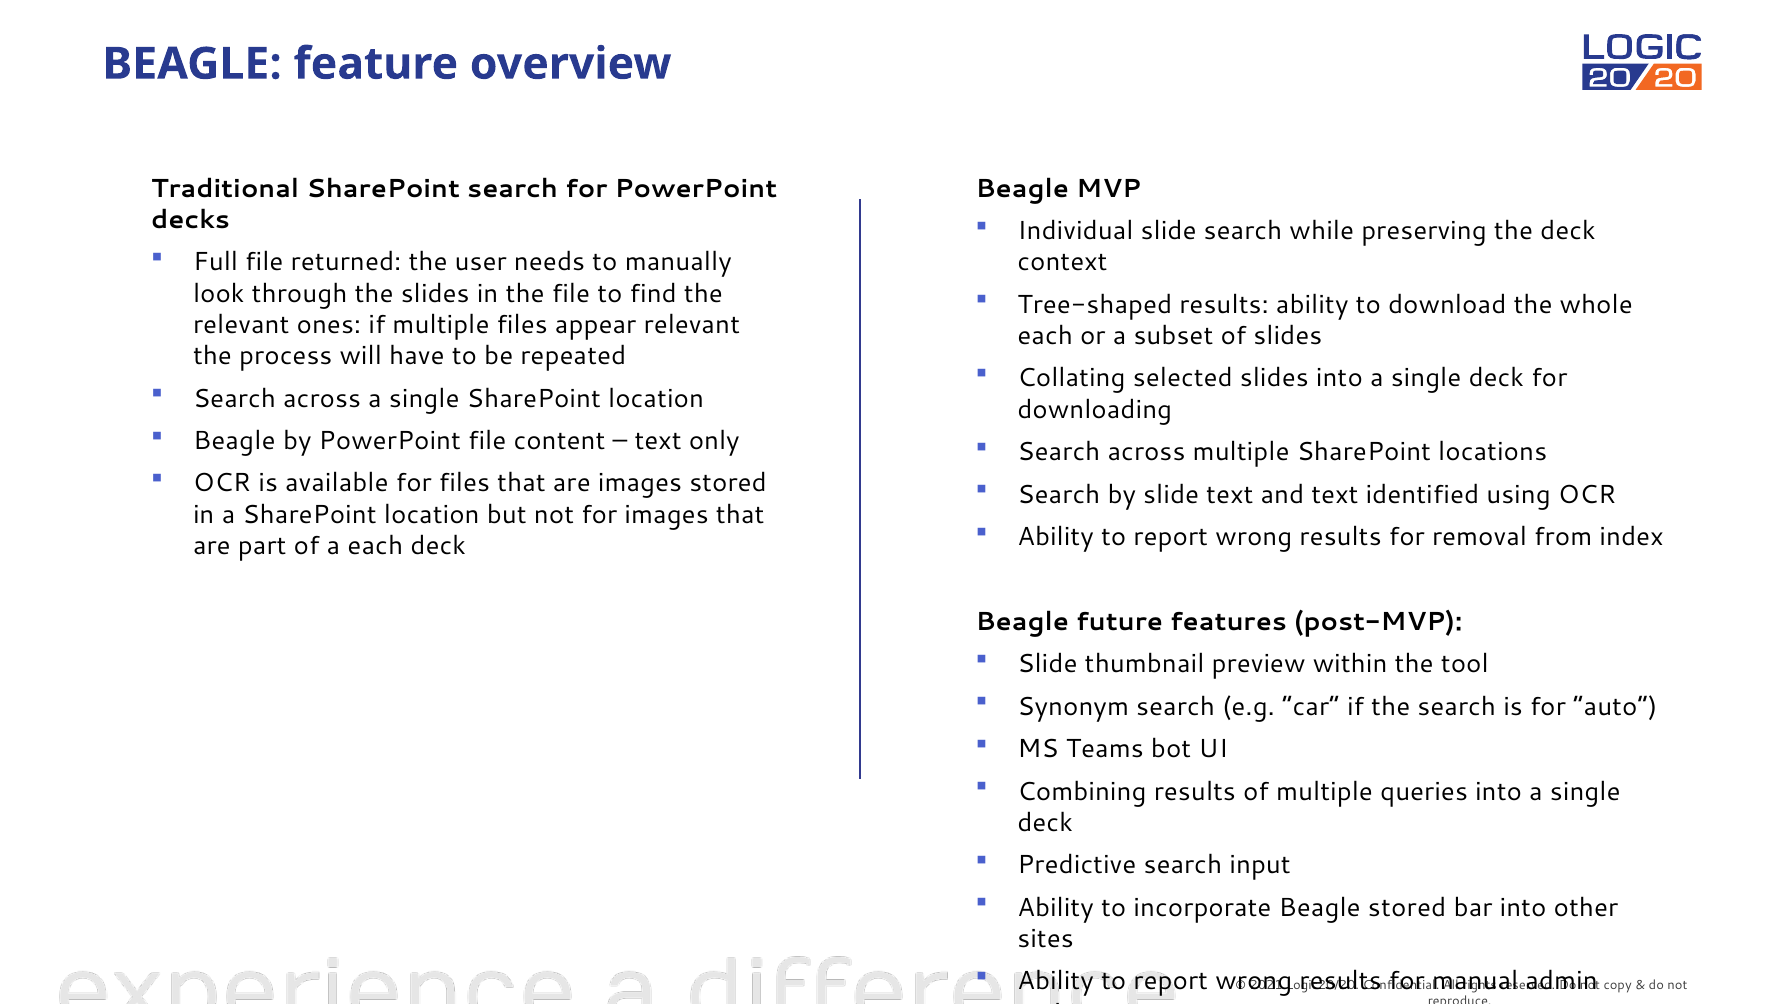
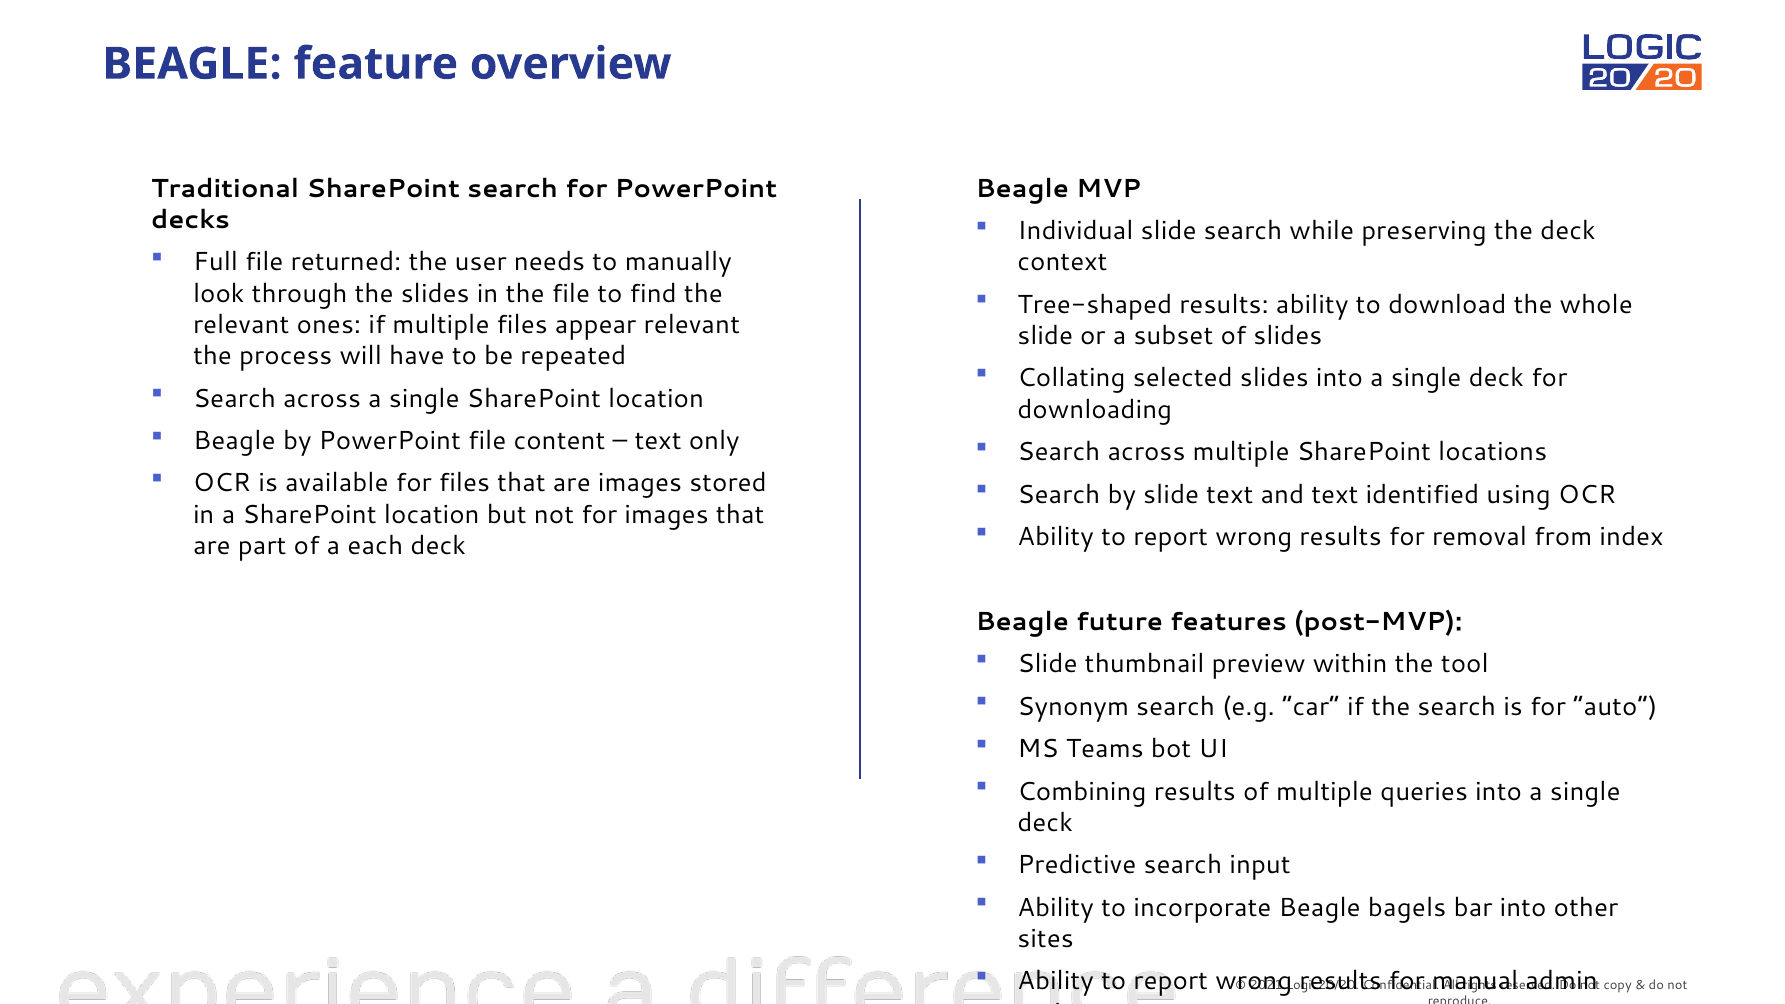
each: each -> slide (1045, 336)
Beagle stored: stored -> bagels (1407, 908)
